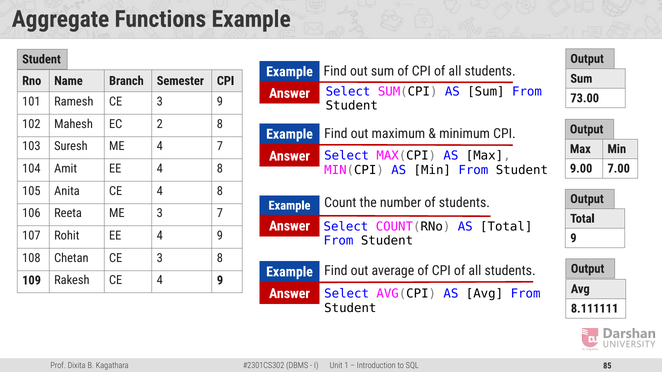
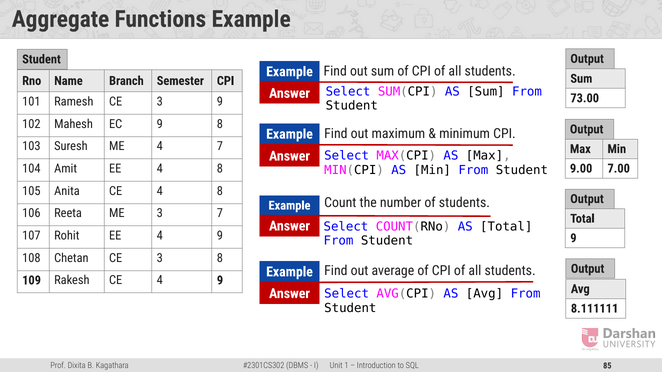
EC 2: 2 -> 9 (160, 124)
